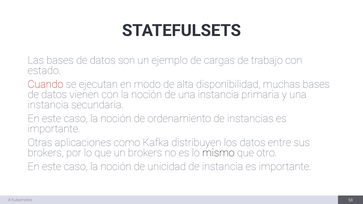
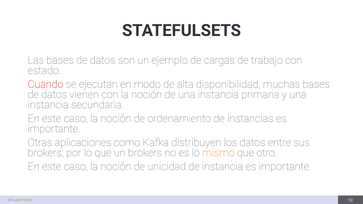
mismo colour: black -> orange (218, 153)
